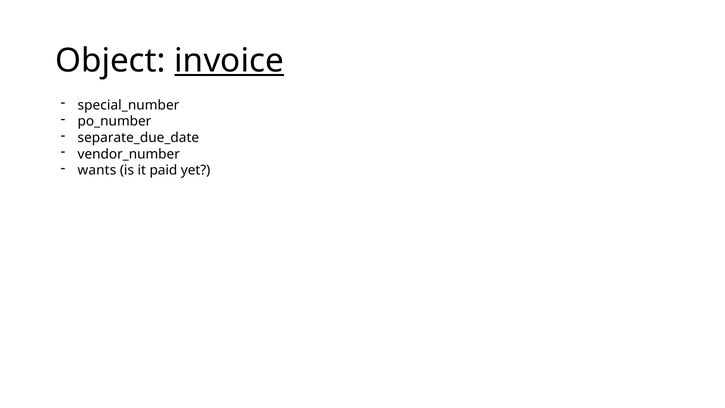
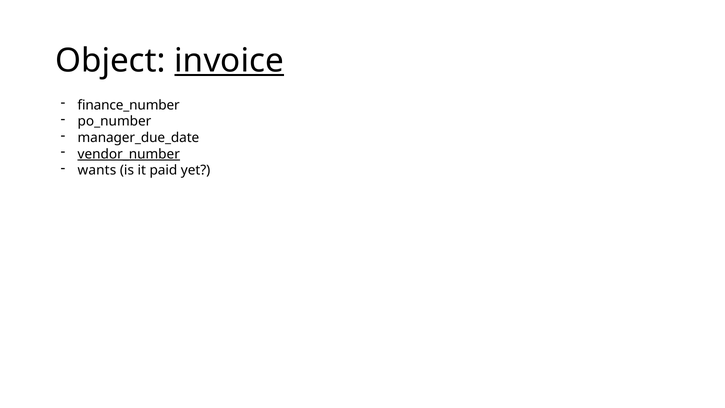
special_number: special_number -> finance_number (129, 105)
separate_due_date: separate_due_date -> manager_due_date (138, 138)
vendor_number underline: none -> present (129, 154)
